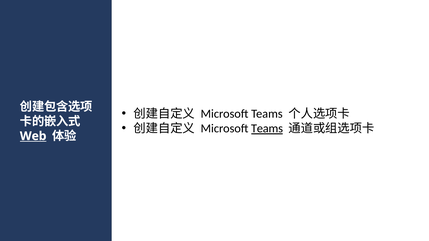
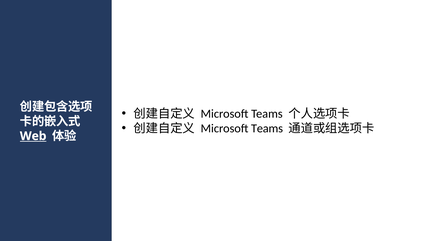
Teams underline: present -> none (267, 129)
